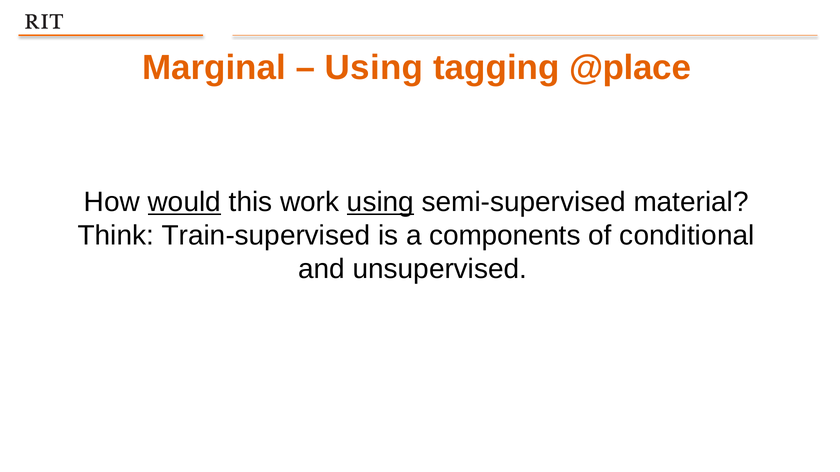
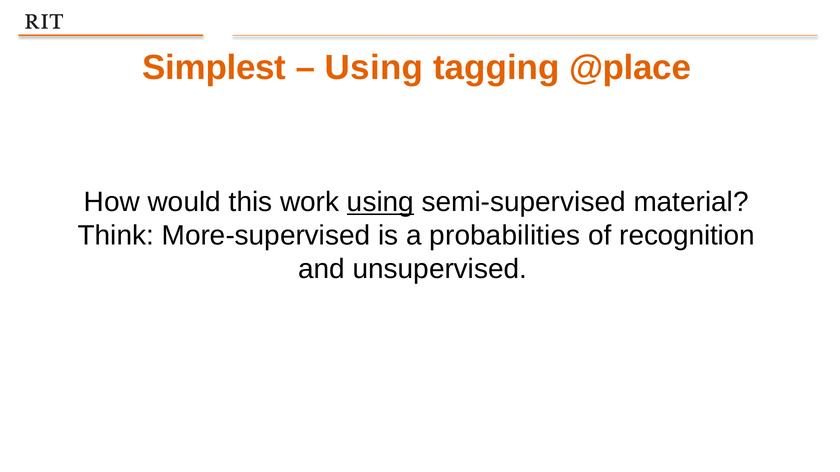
Marginal: Marginal -> Simplest (214, 68)
would underline: present -> none (184, 202)
Train-supervised: Train-supervised -> More-supervised (266, 236)
components: components -> probabilities (505, 236)
conditional: conditional -> recognition (687, 236)
